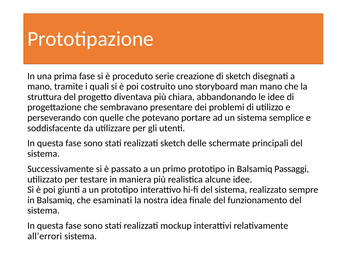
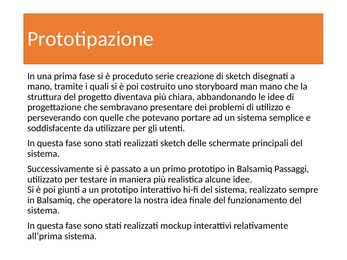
esaminati: esaminati -> operatore (113, 200)
all’errori: all’errori -> all’prima (45, 236)
